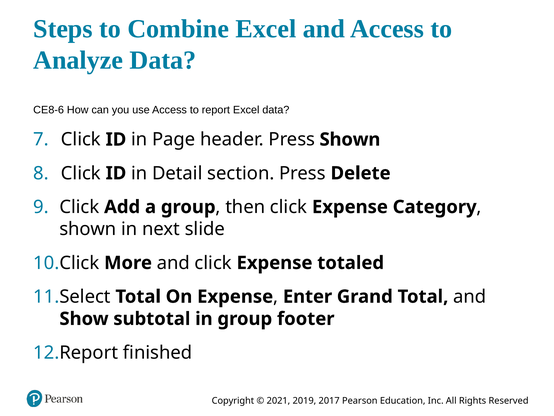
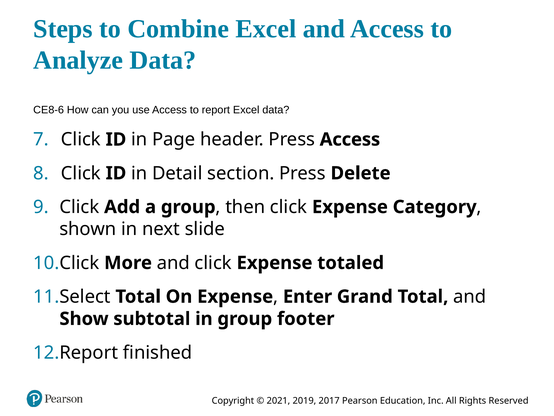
Press Shown: Shown -> Access (350, 139)
